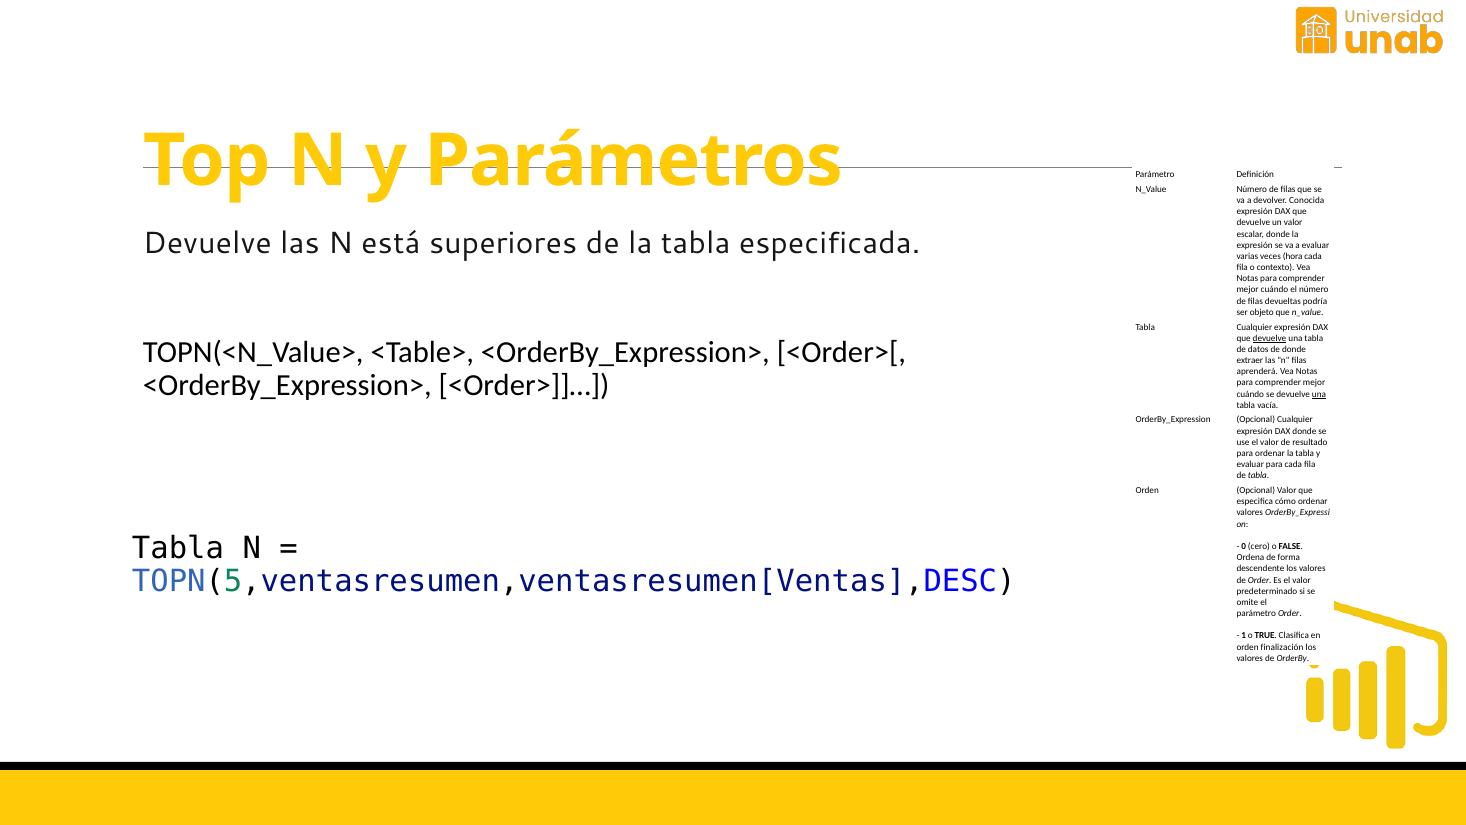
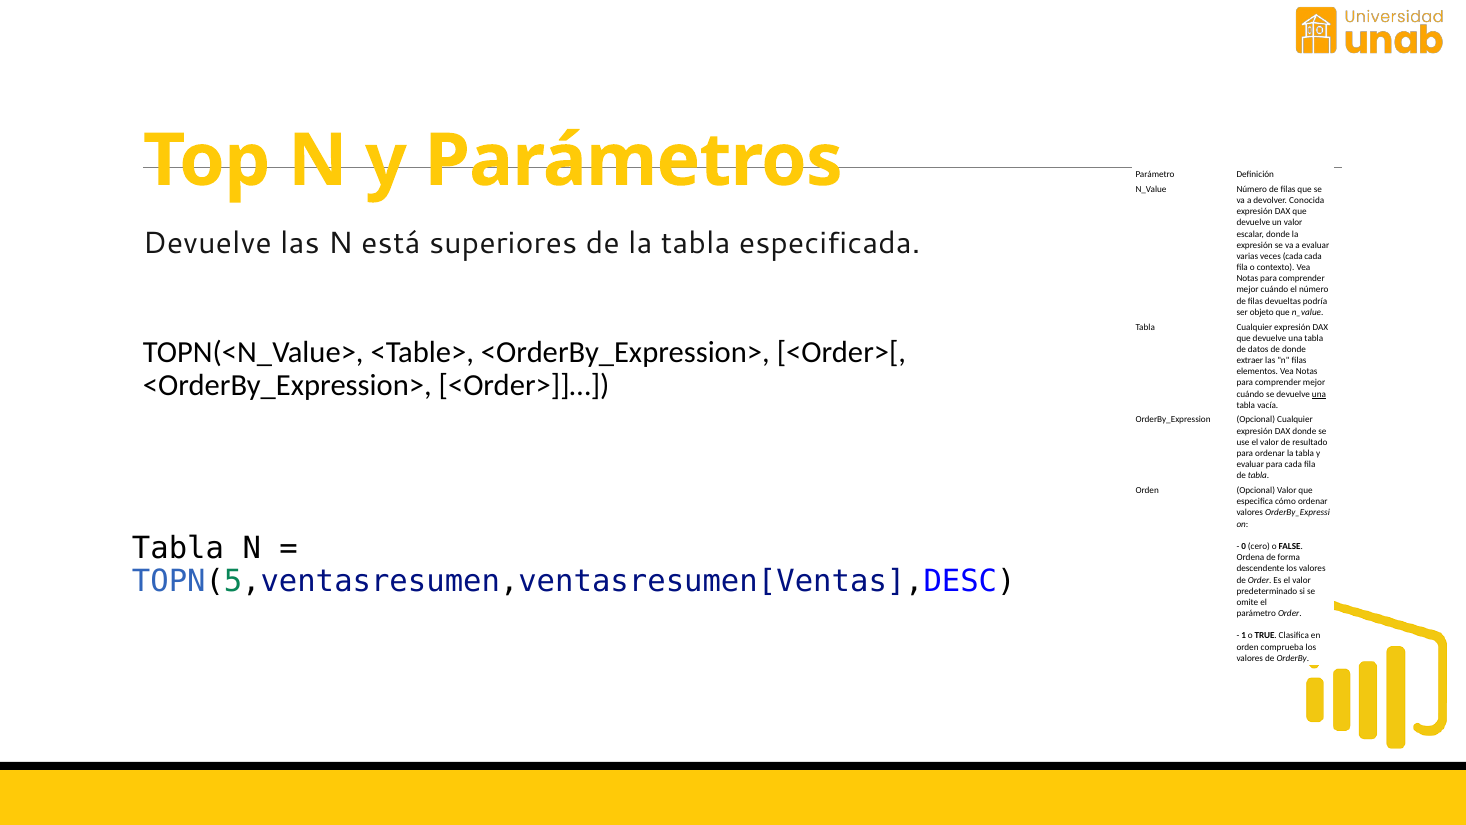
veces hora: hora -> cada (1293, 256)
devuelve underline: present -> none (1270, 338)
aprenderá: aprenderá -> elementos (1257, 371)
finalización: finalización -> comprueba (1282, 647)
